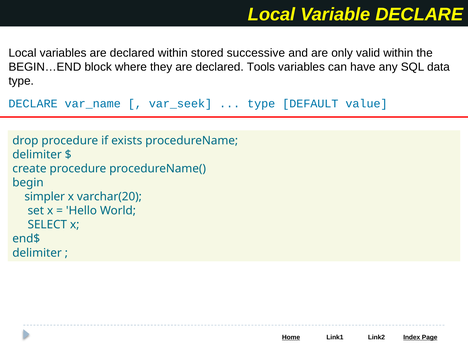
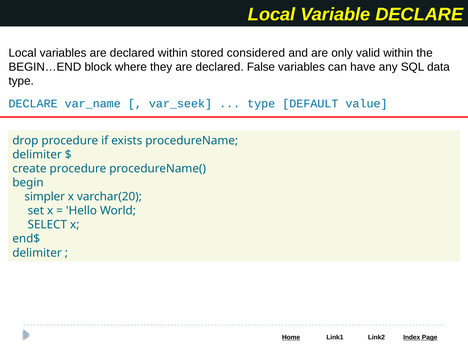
successive: successive -> considered (256, 53)
Tools: Tools -> False (261, 67)
